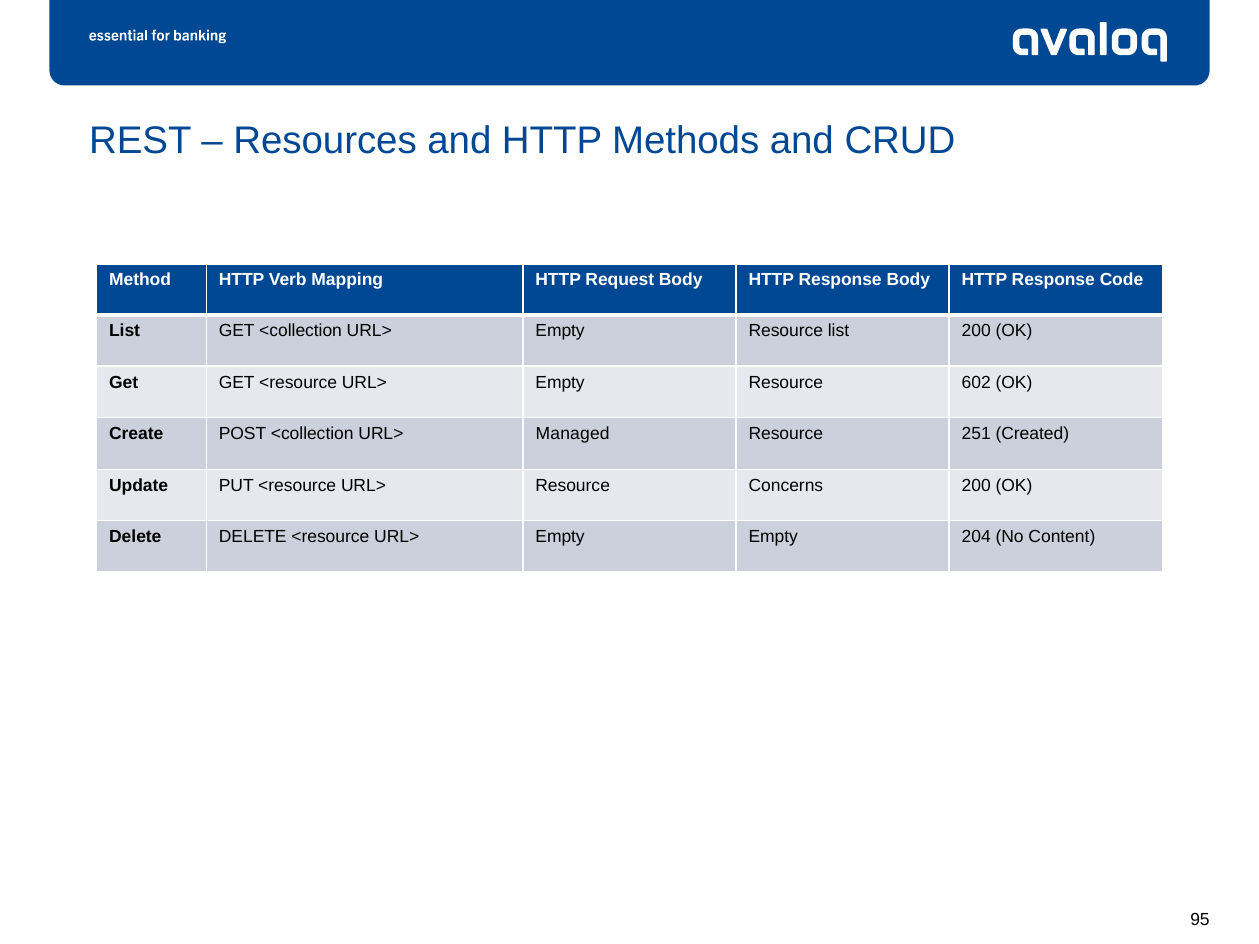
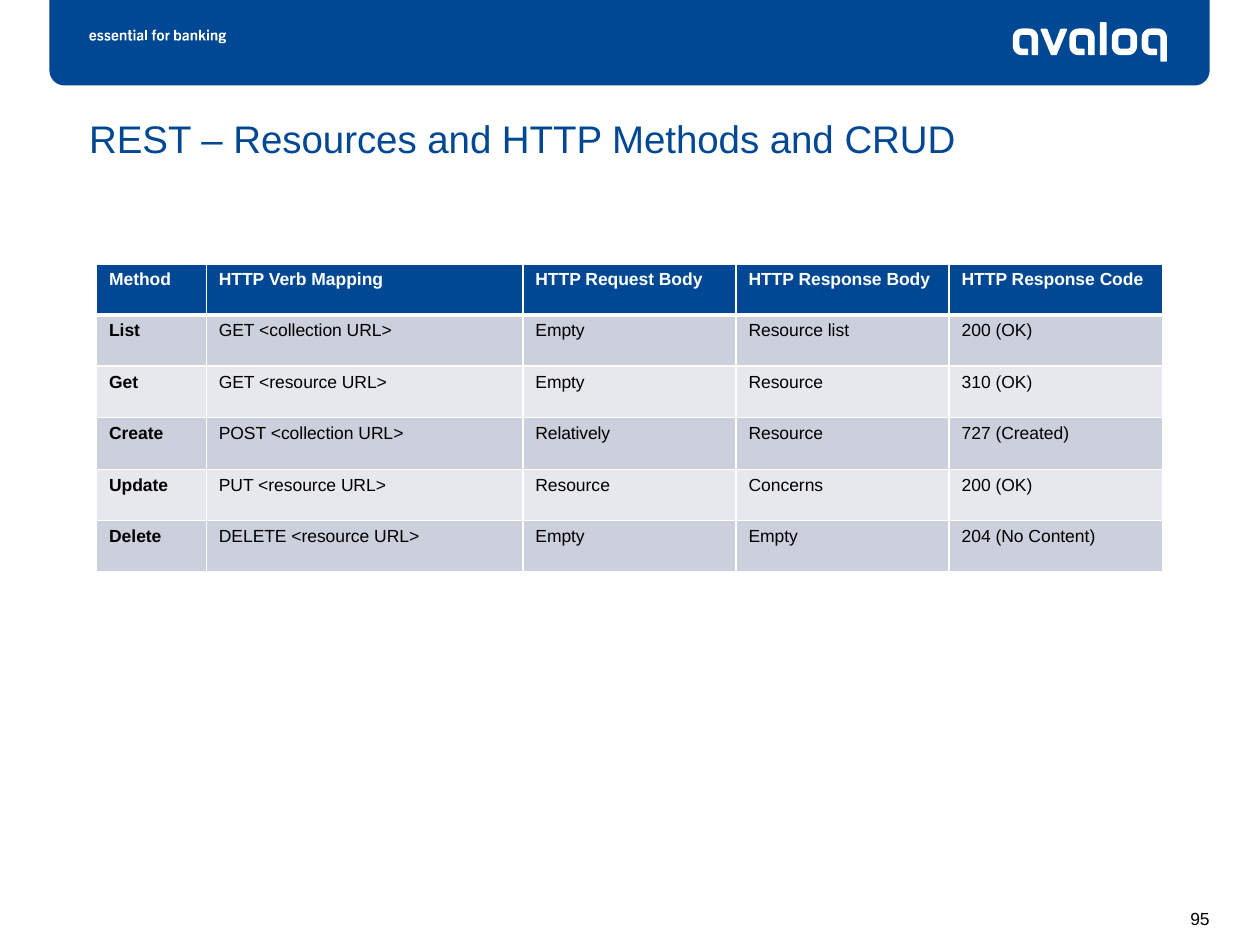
602: 602 -> 310 (976, 382)
Managed: Managed -> Relatively (573, 434)
251: 251 -> 727 (976, 434)
